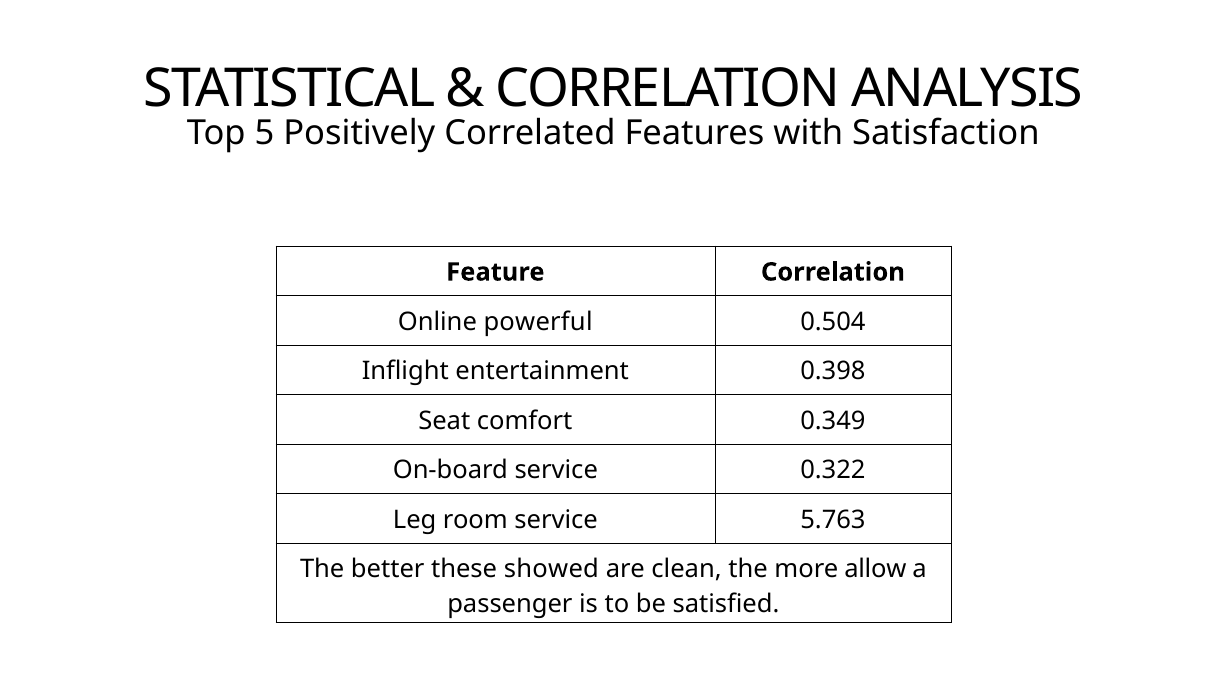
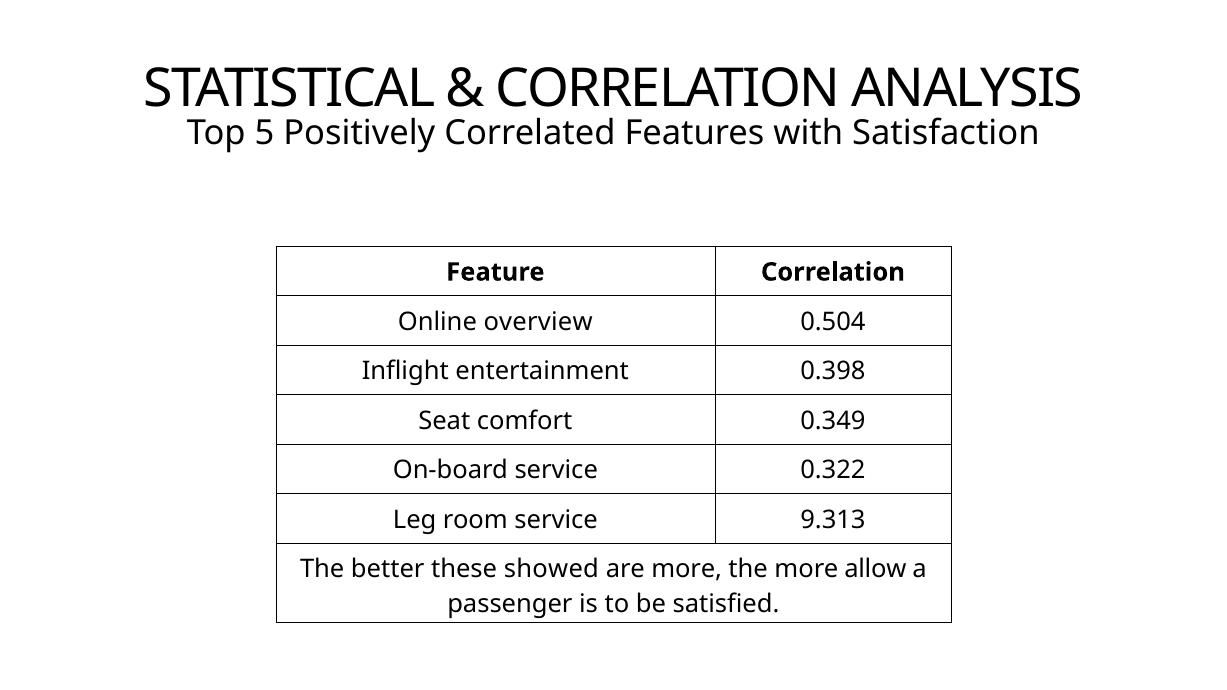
powerful: powerful -> overview (538, 322)
5.763: 5.763 -> 9.313 (833, 520)
are clean: clean -> more (687, 569)
